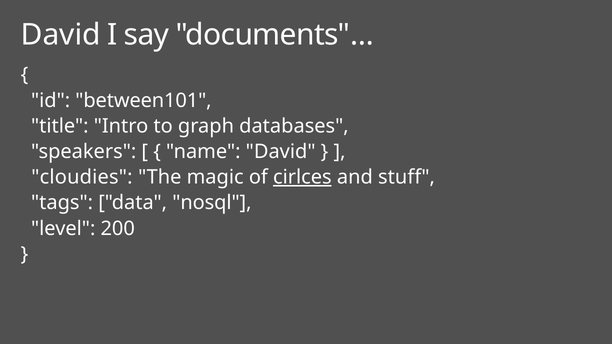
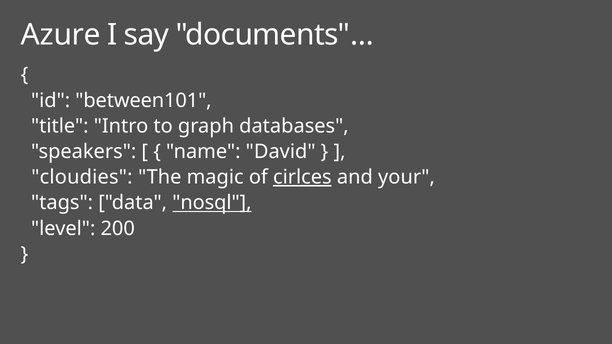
David: David -> Azure (61, 35)
stuff: stuff -> your (406, 177)
nosql underline: none -> present (212, 203)
